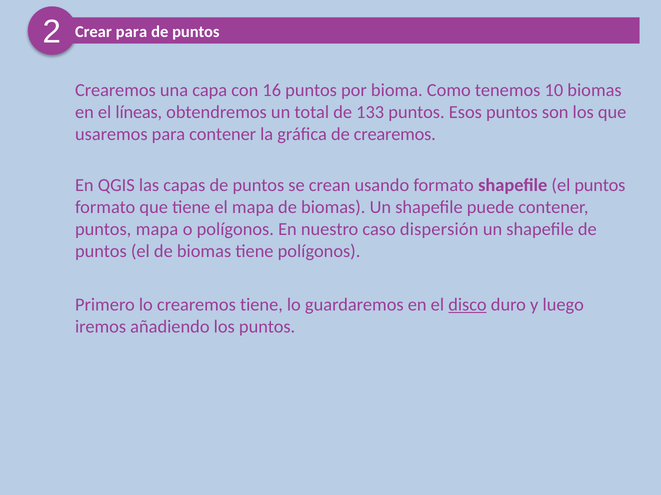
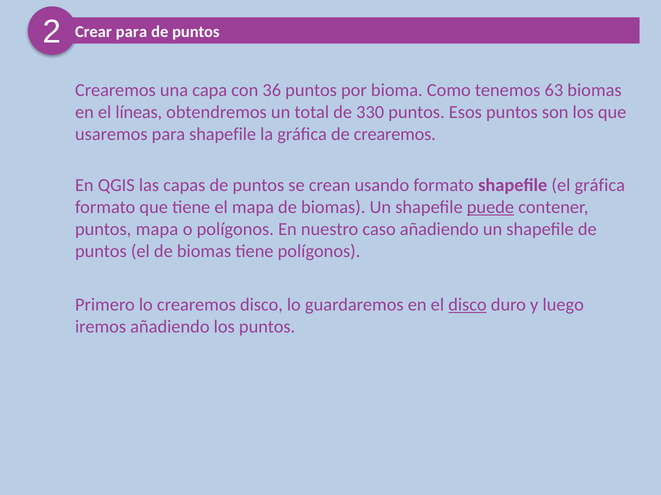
16: 16 -> 36 (272, 90)
10: 10 -> 63 (554, 90)
133: 133 -> 330 (370, 112)
para contener: contener -> shapefile (223, 134)
el puntos: puntos -> gráfica (600, 185)
puede underline: none -> present (490, 207)
caso dispersión: dispersión -> añadiendo (439, 230)
crearemos tiene: tiene -> disco (261, 305)
